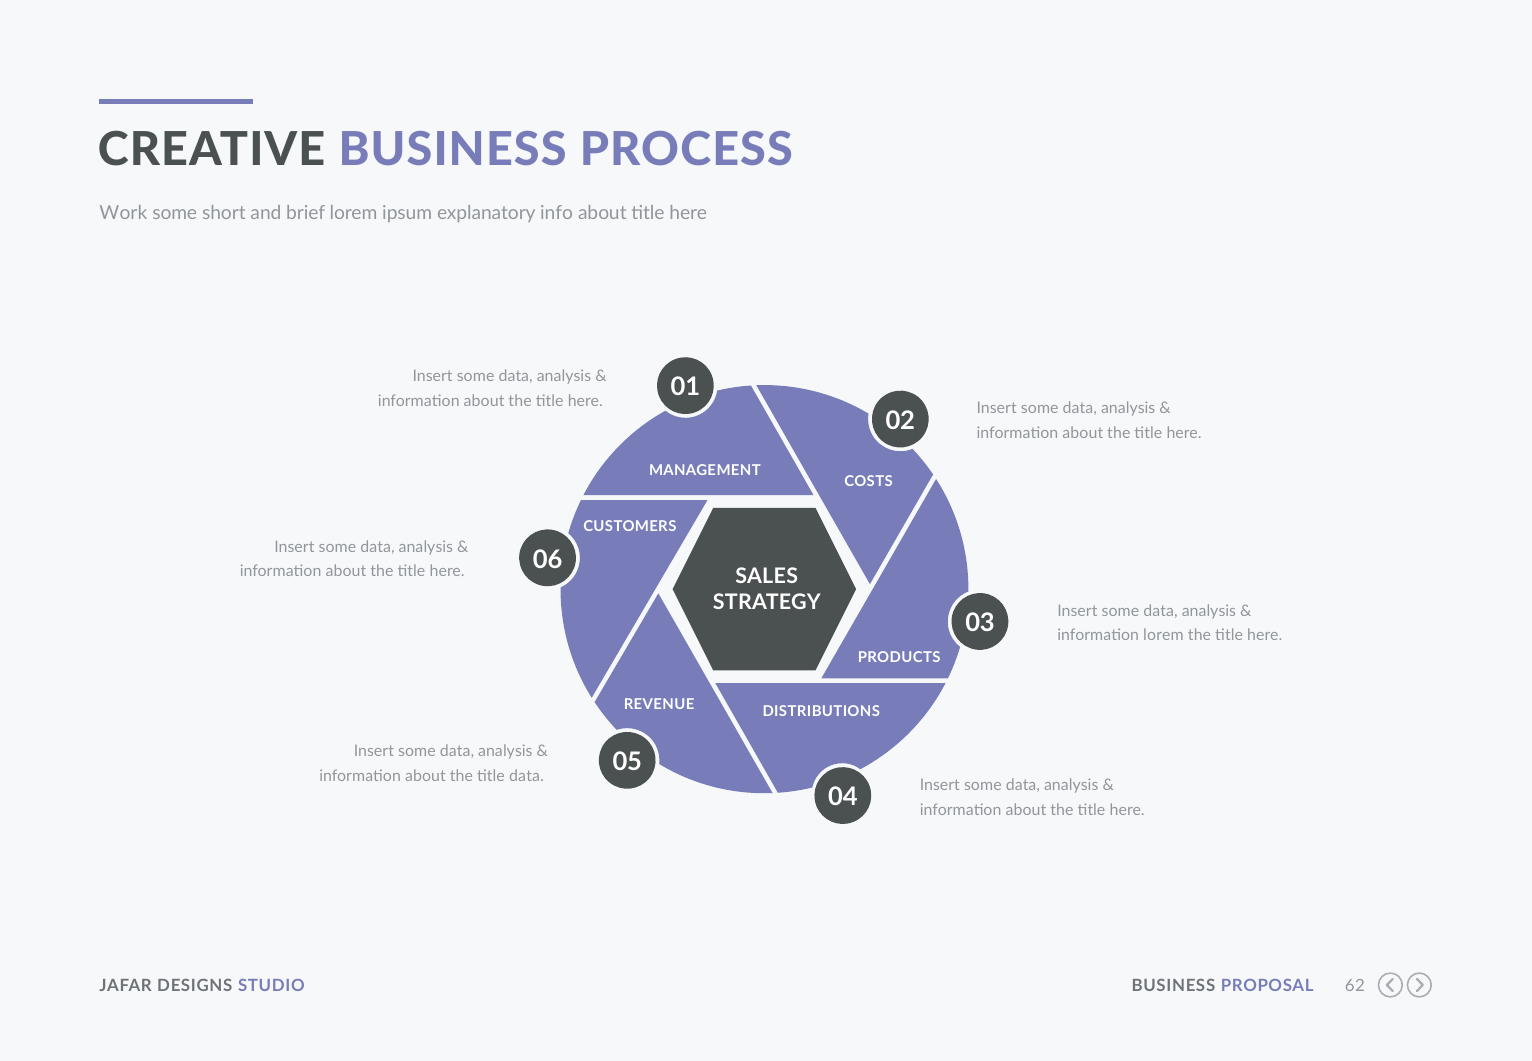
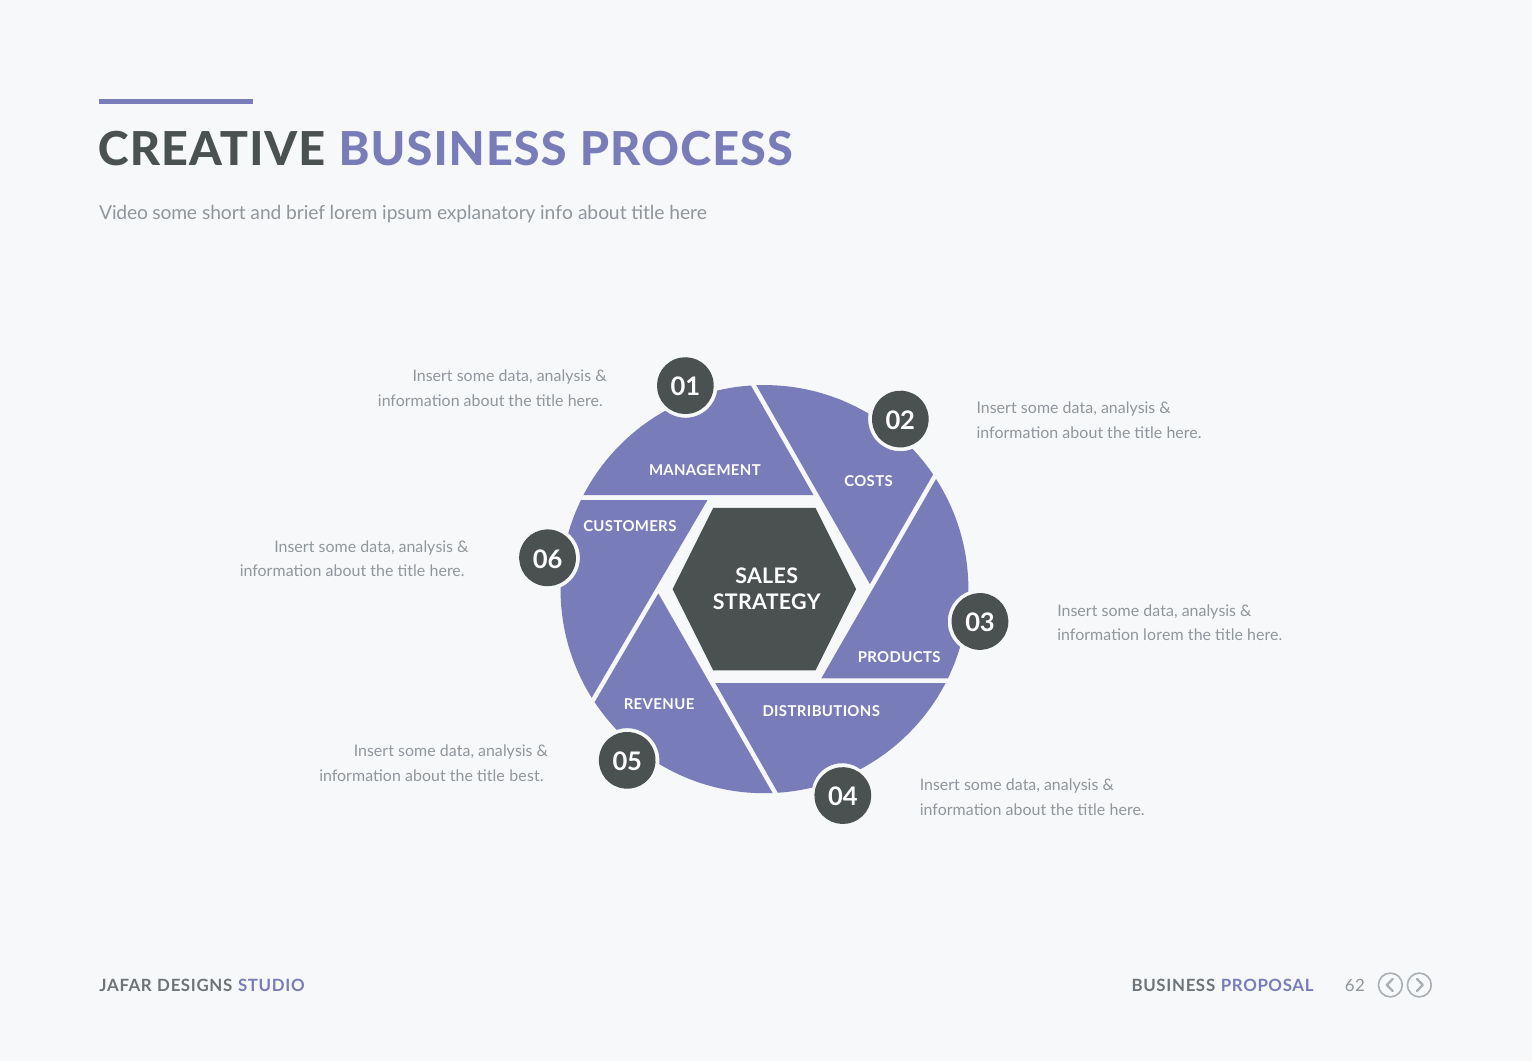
Work: Work -> Video (124, 213)
title data: data -> best (527, 776)
